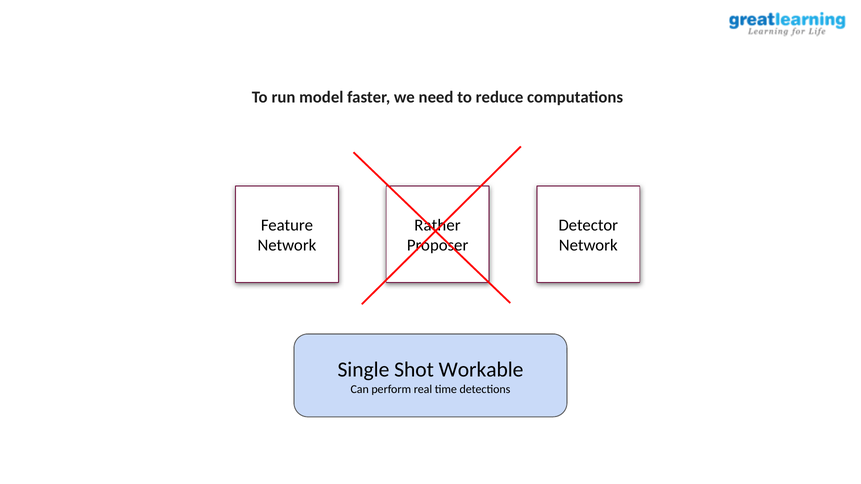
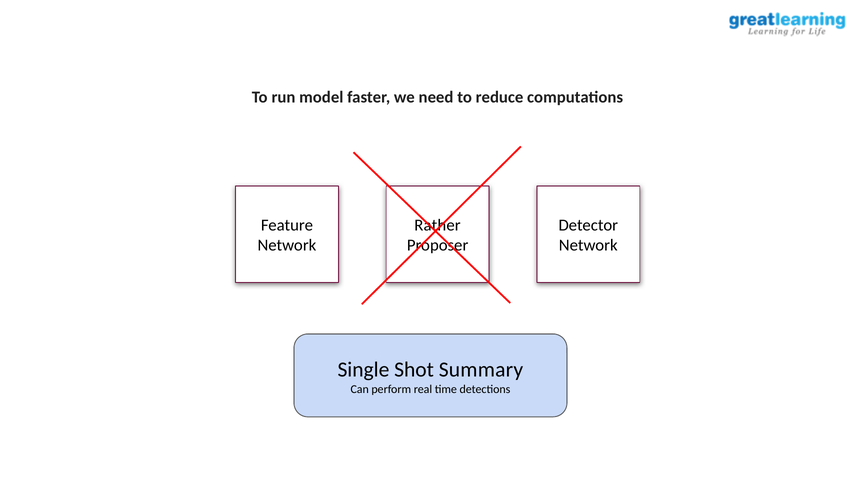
Workable: Workable -> Summary (481, 370)
